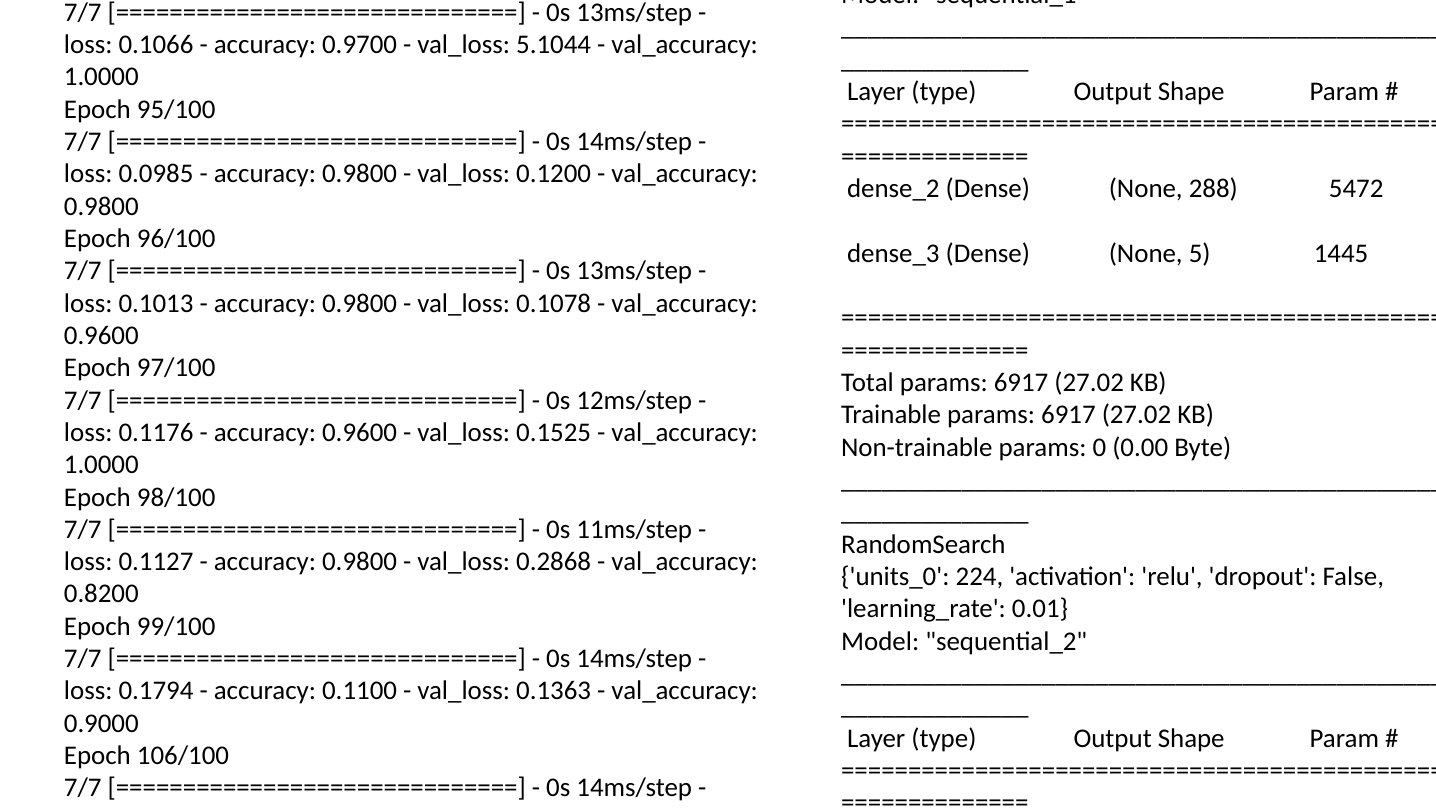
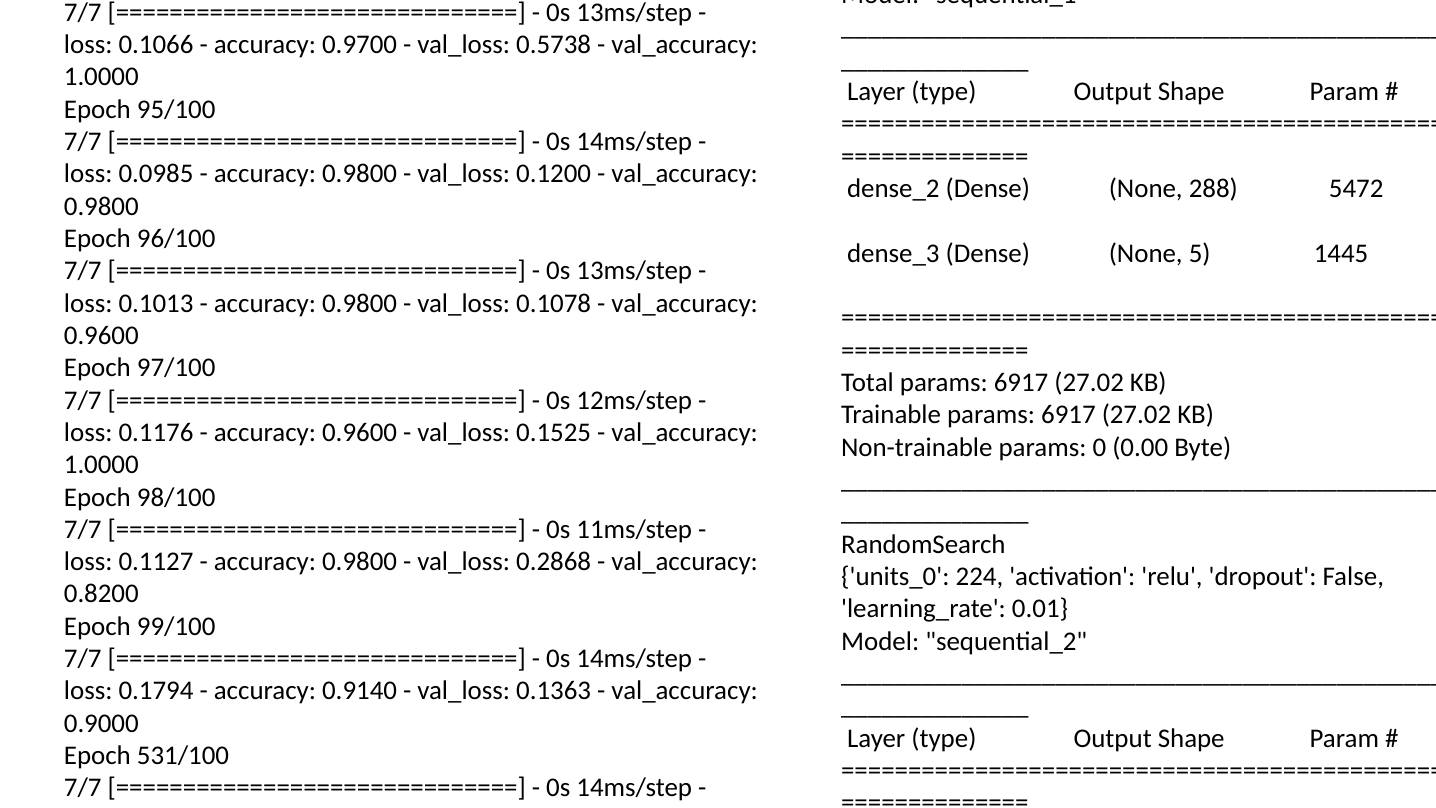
5.1044: 5.1044 -> 0.5738 (554, 45)
0.1100: 0.1100 -> 0.9140 (360, 691)
106/100: 106/100 -> 531/100 (183, 755)
